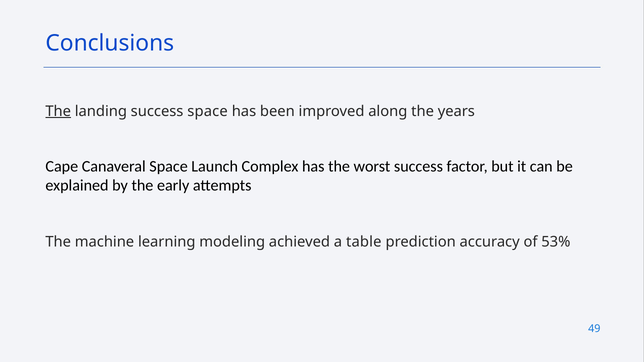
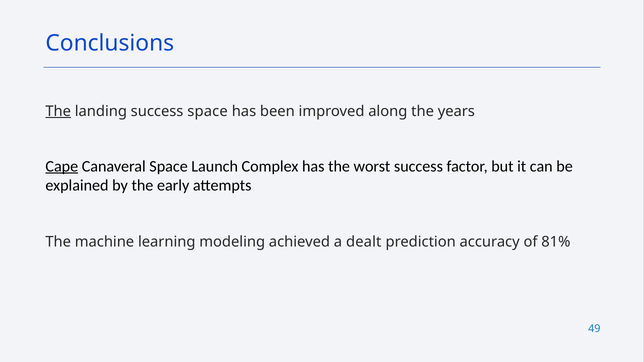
Cape underline: none -> present (62, 166)
table: table -> dealt (364, 242)
53%: 53% -> 81% (556, 242)
